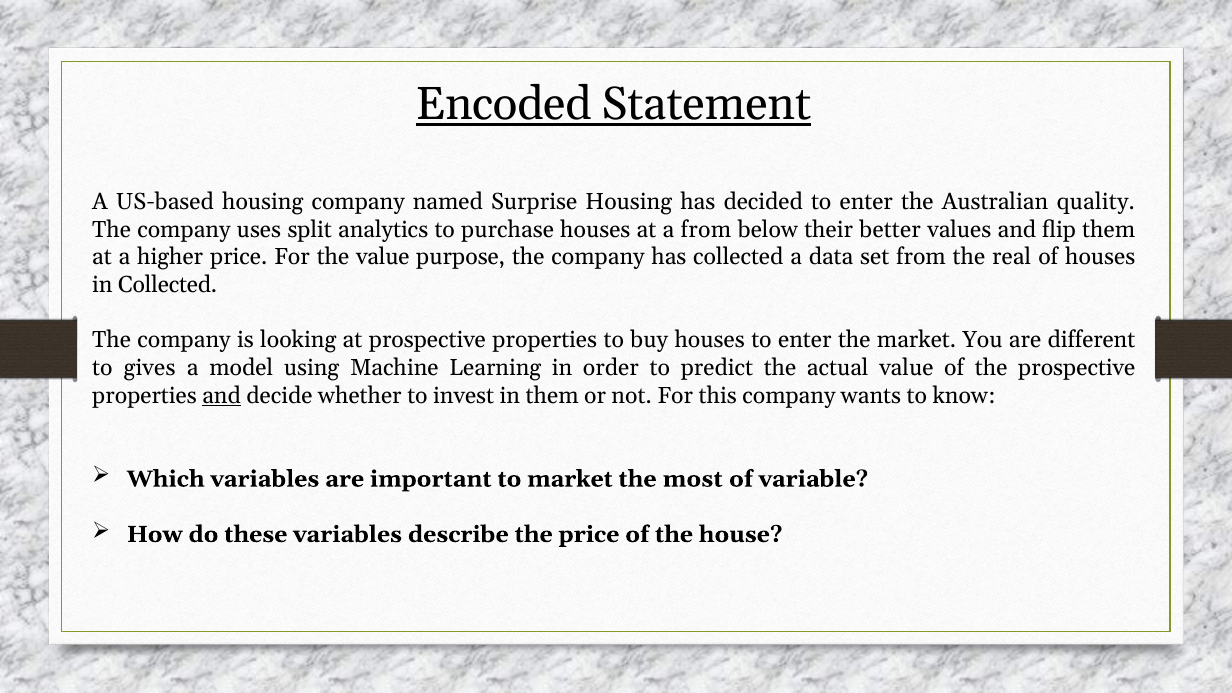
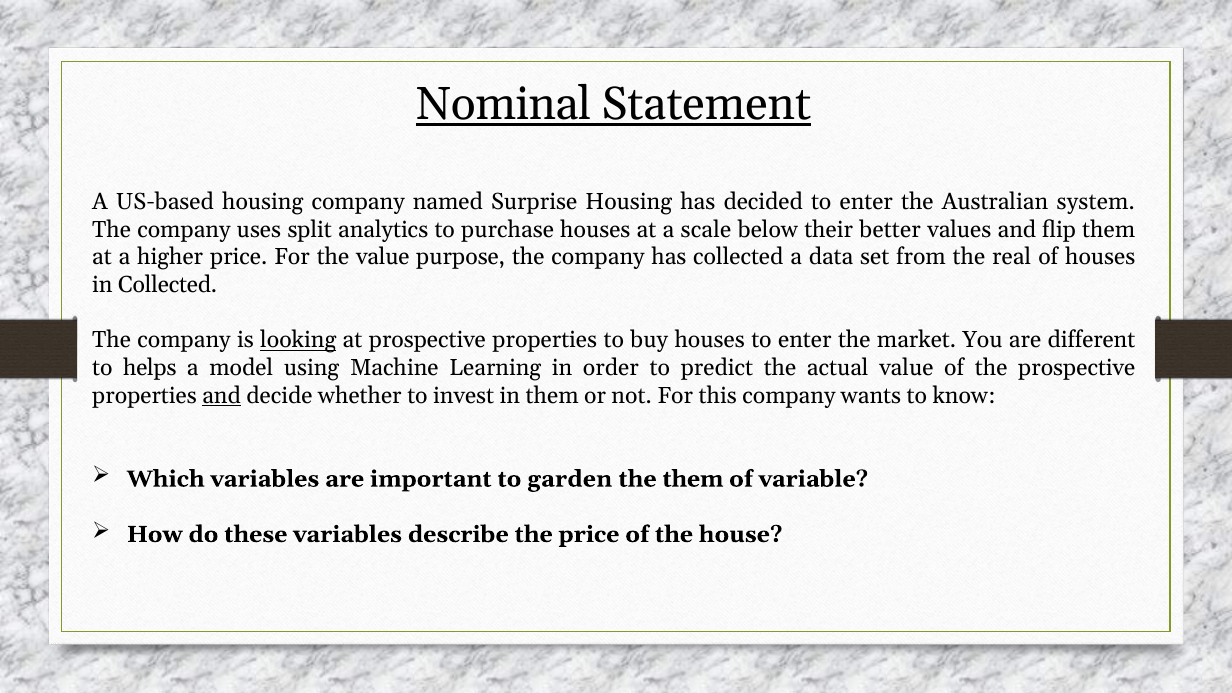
Encoded: Encoded -> Nominal (504, 104)
quality: quality -> system (1096, 202)
a from: from -> scale (706, 229)
looking underline: none -> present (298, 340)
gives: gives -> helps (150, 368)
to market: market -> garden (570, 479)
the most: most -> them (693, 479)
